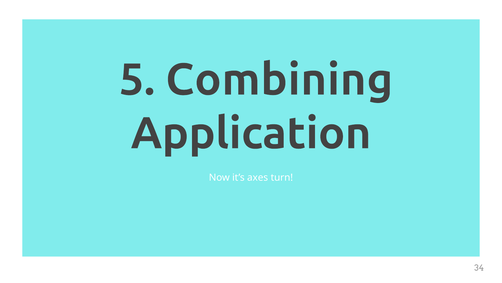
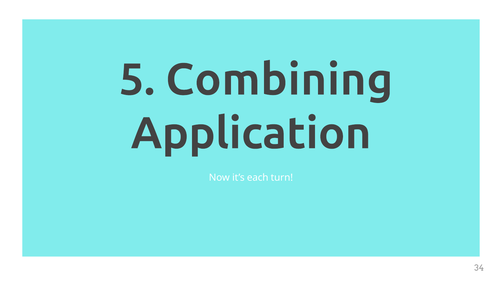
axes: axes -> each (258, 177)
